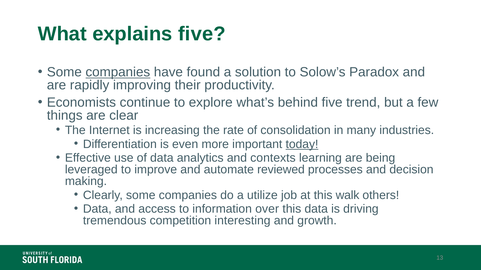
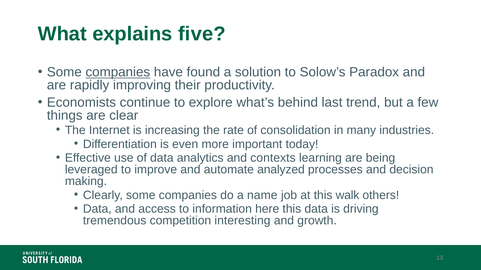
behind five: five -> last (332, 103)
today underline: present -> none (302, 144)
reviewed: reviewed -> analyzed (281, 170)
utilize: utilize -> name (262, 196)
over: over -> here (267, 209)
